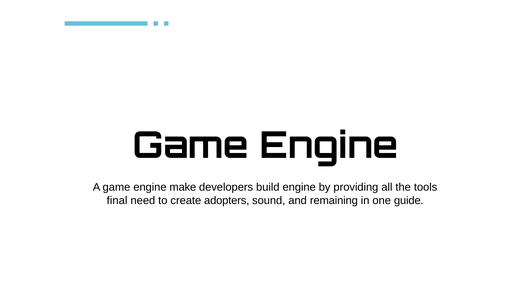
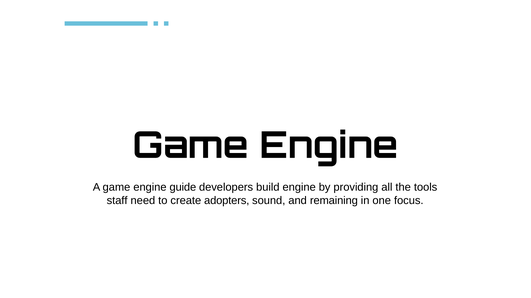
make: make -> guide (183, 188)
final: final -> staff (117, 201)
guide: guide -> focus (409, 201)
